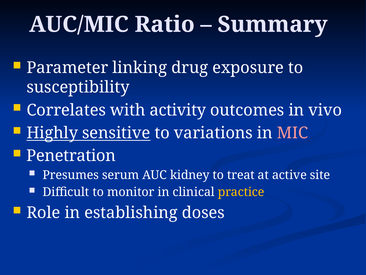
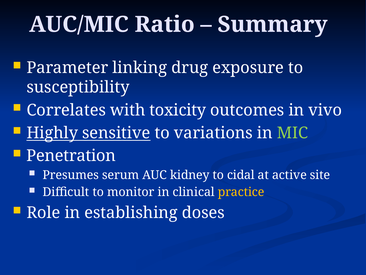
activity: activity -> toxicity (178, 110)
MIC colour: pink -> light green (293, 133)
treat: treat -> cidal (241, 175)
